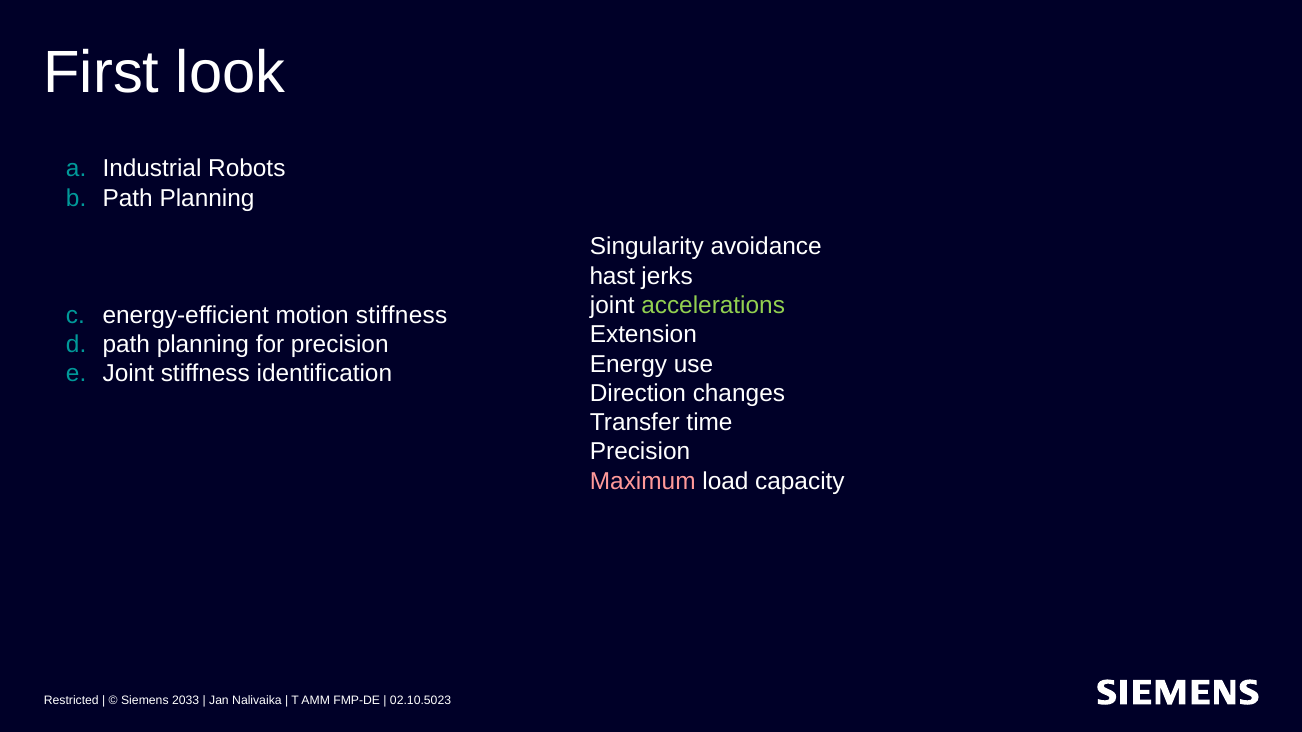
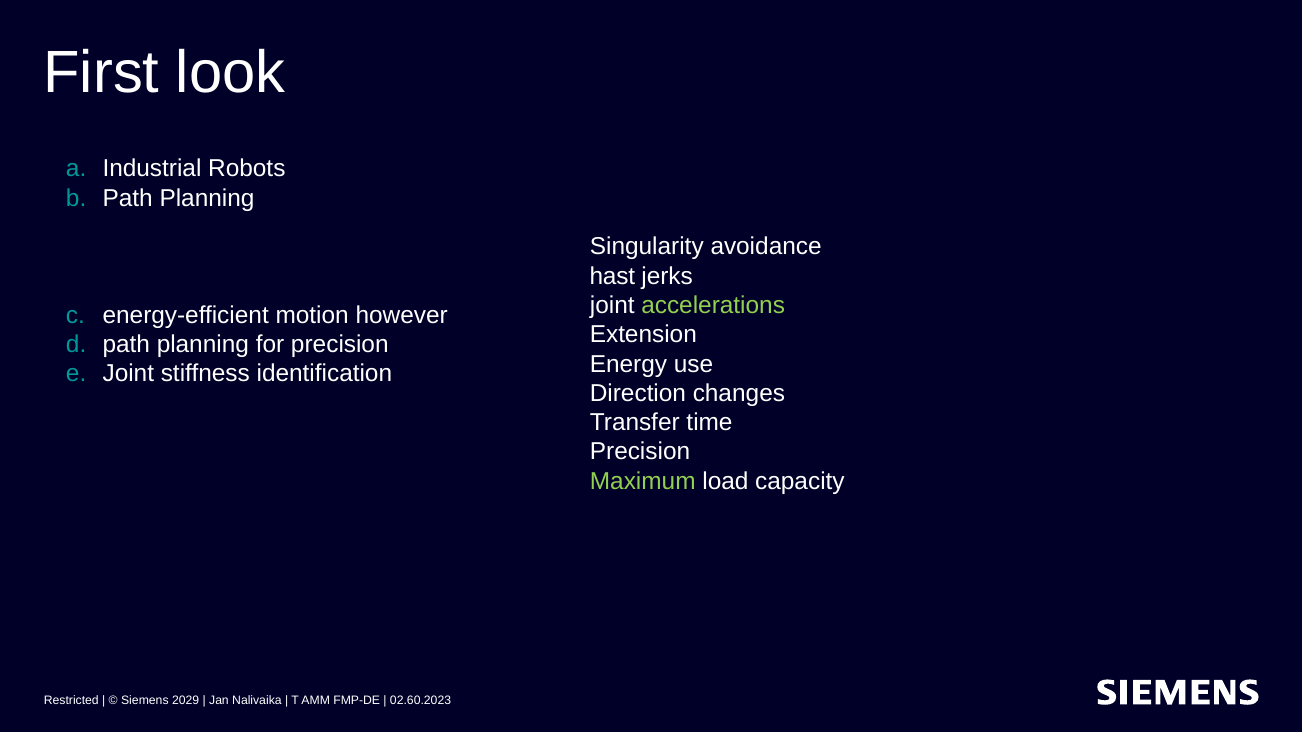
motion stiffness: stiffness -> however (402, 315)
Maximum colour: pink -> light green (643, 481)
2033: 2033 -> 2029 (186, 701)
02.10.5023: 02.10.5023 -> 02.60.2023 (421, 701)
